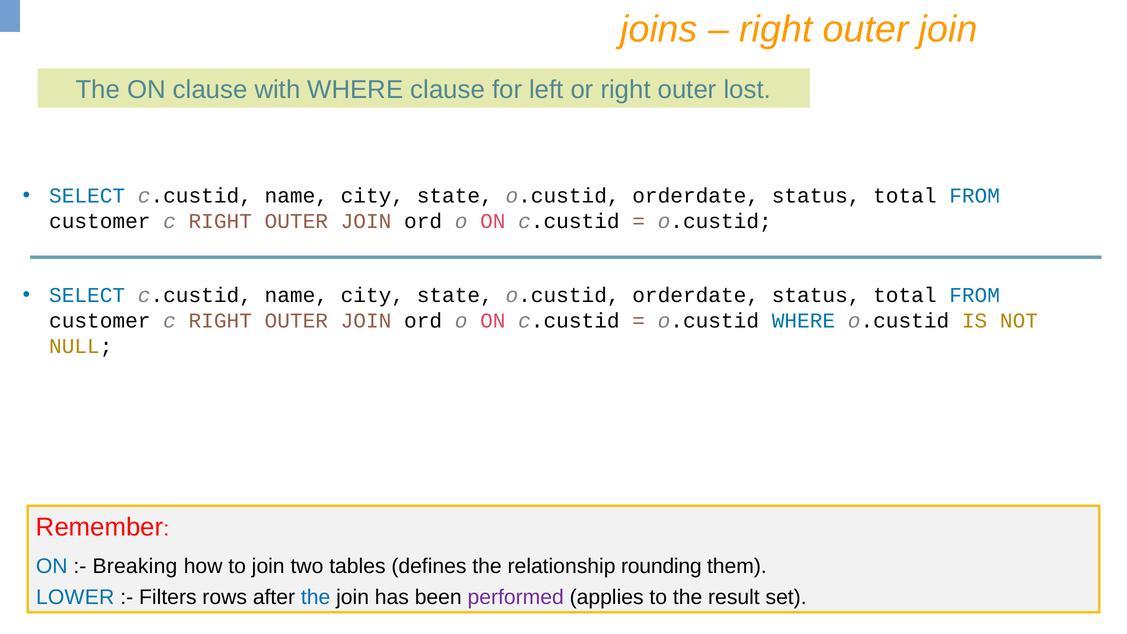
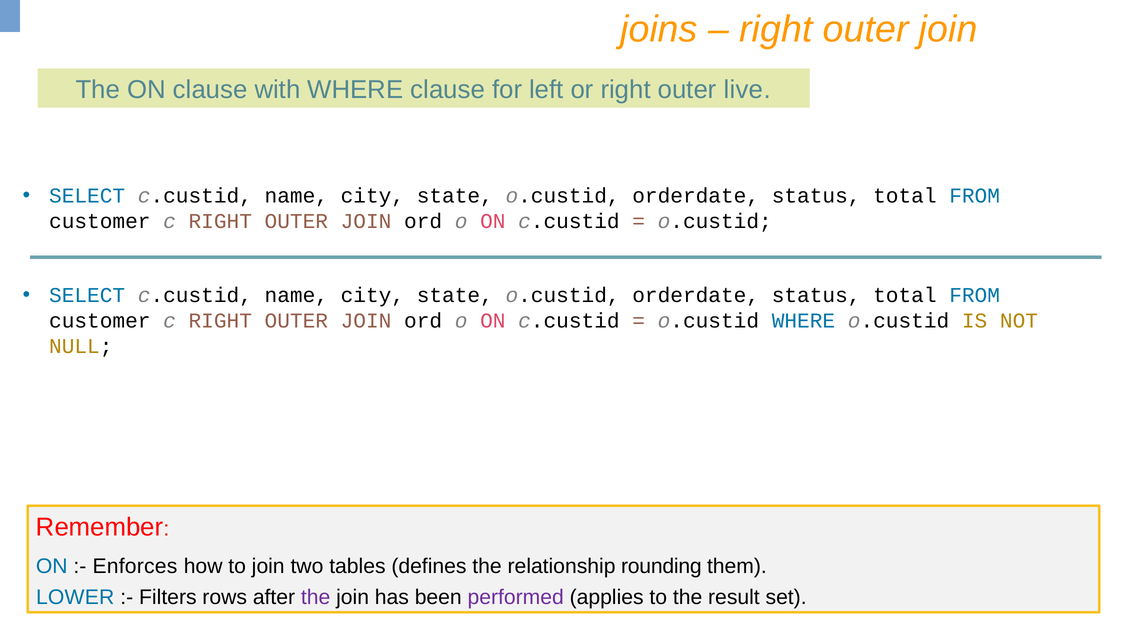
lost: lost -> live (747, 90)
Breaking: Breaking -> Enforces (135, 566)
the colour: blue -> purple (316, 597)
